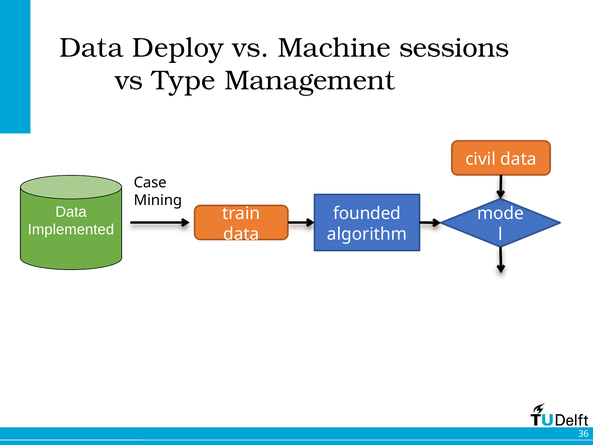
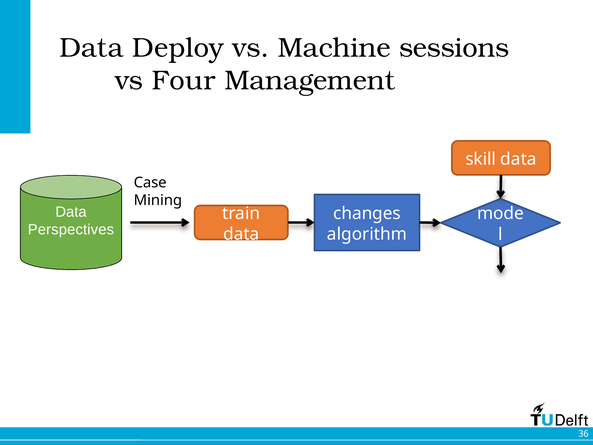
Type: Type -> Four (184, 80)
civil: civil -> skill (481, 159)
founded: founded -> changes (367, 213)
Implemented: Implemented -> Perspectives (71, 229)
